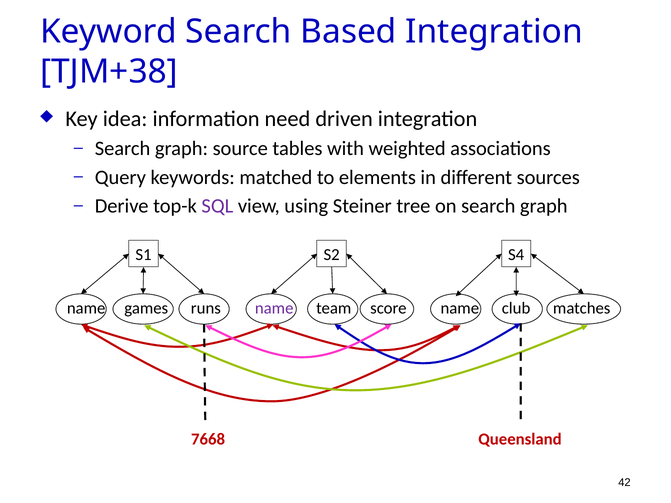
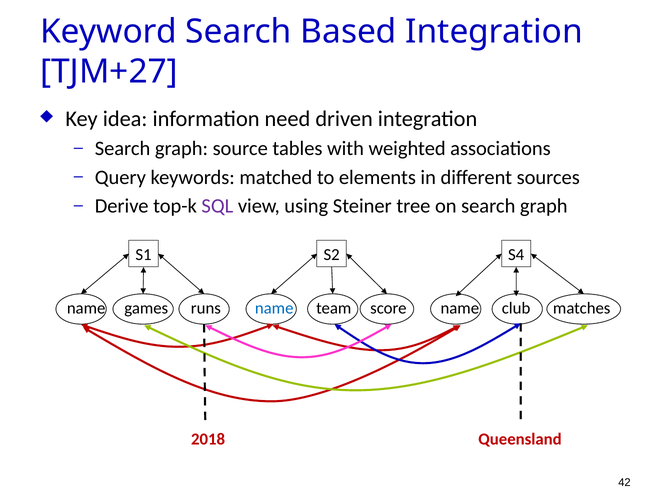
TJM+38: TJM+38 -> TJM+27 (109, 72)
name colour: purple -> blue (274, 309)
7668: 7668 -> 2018 (208, 439)
